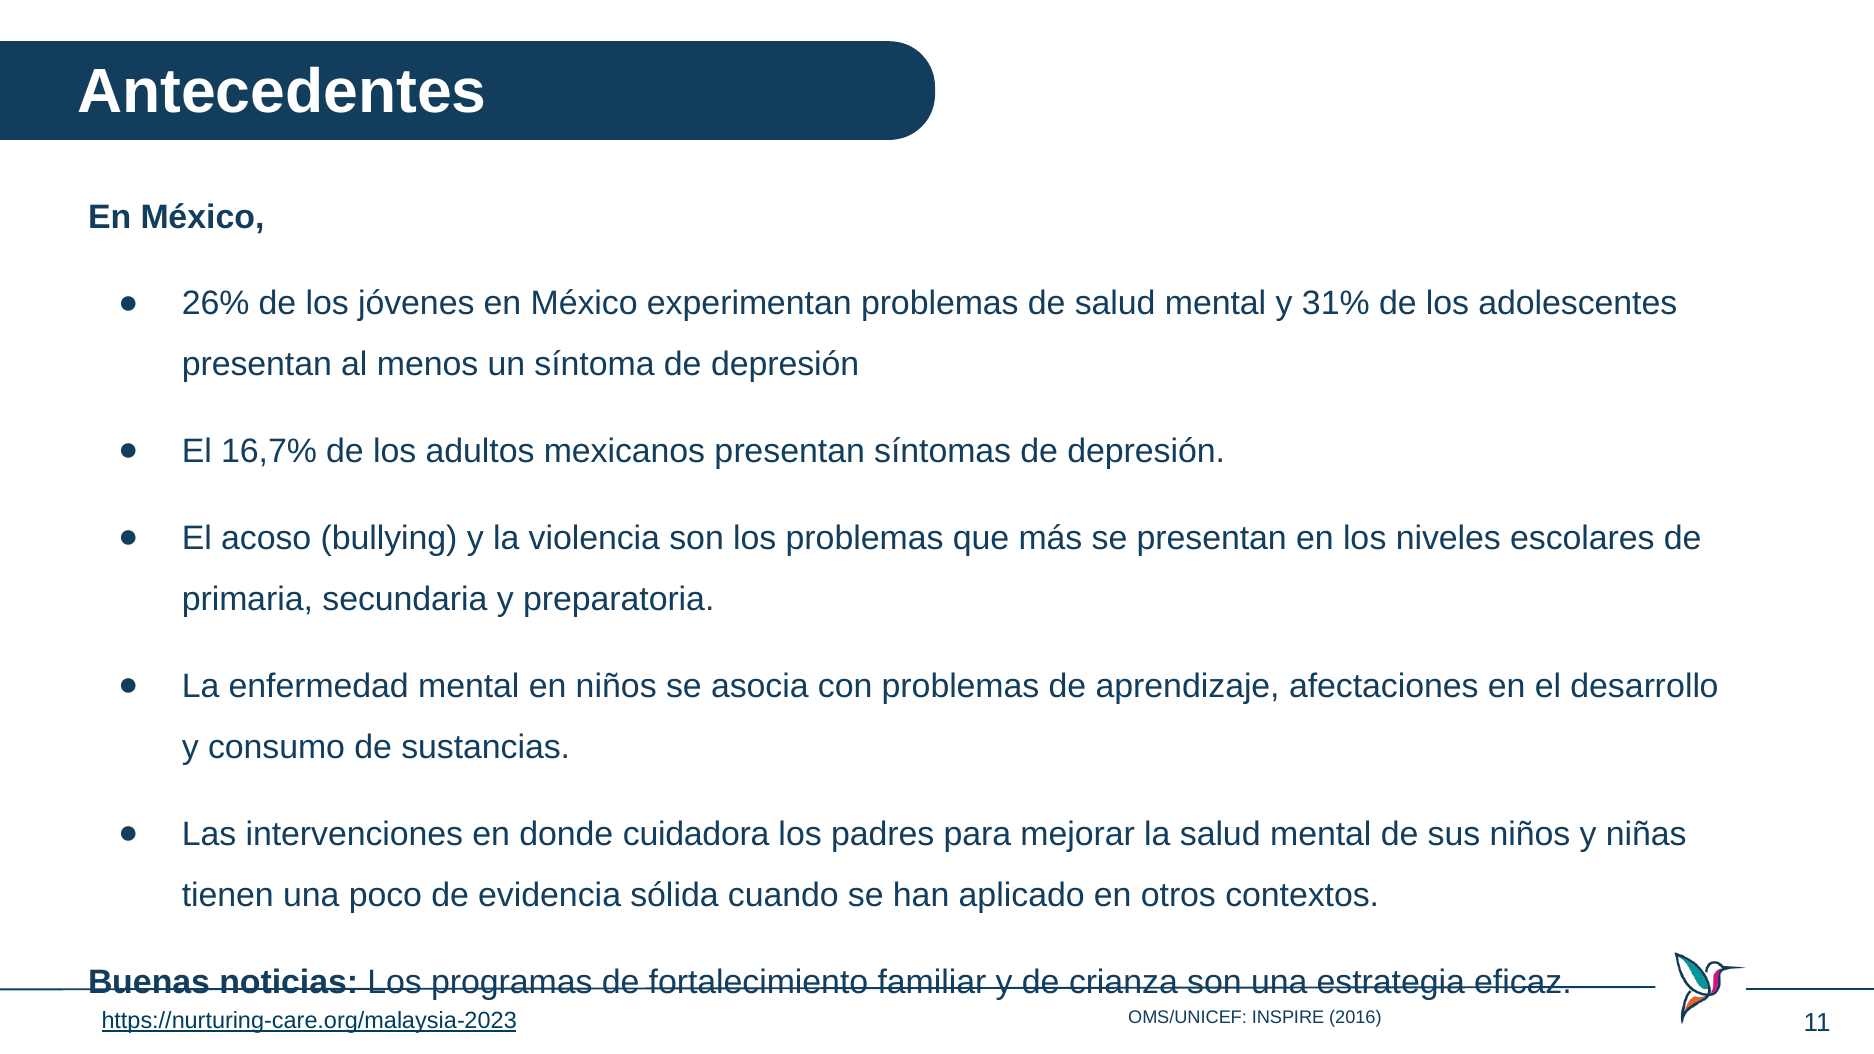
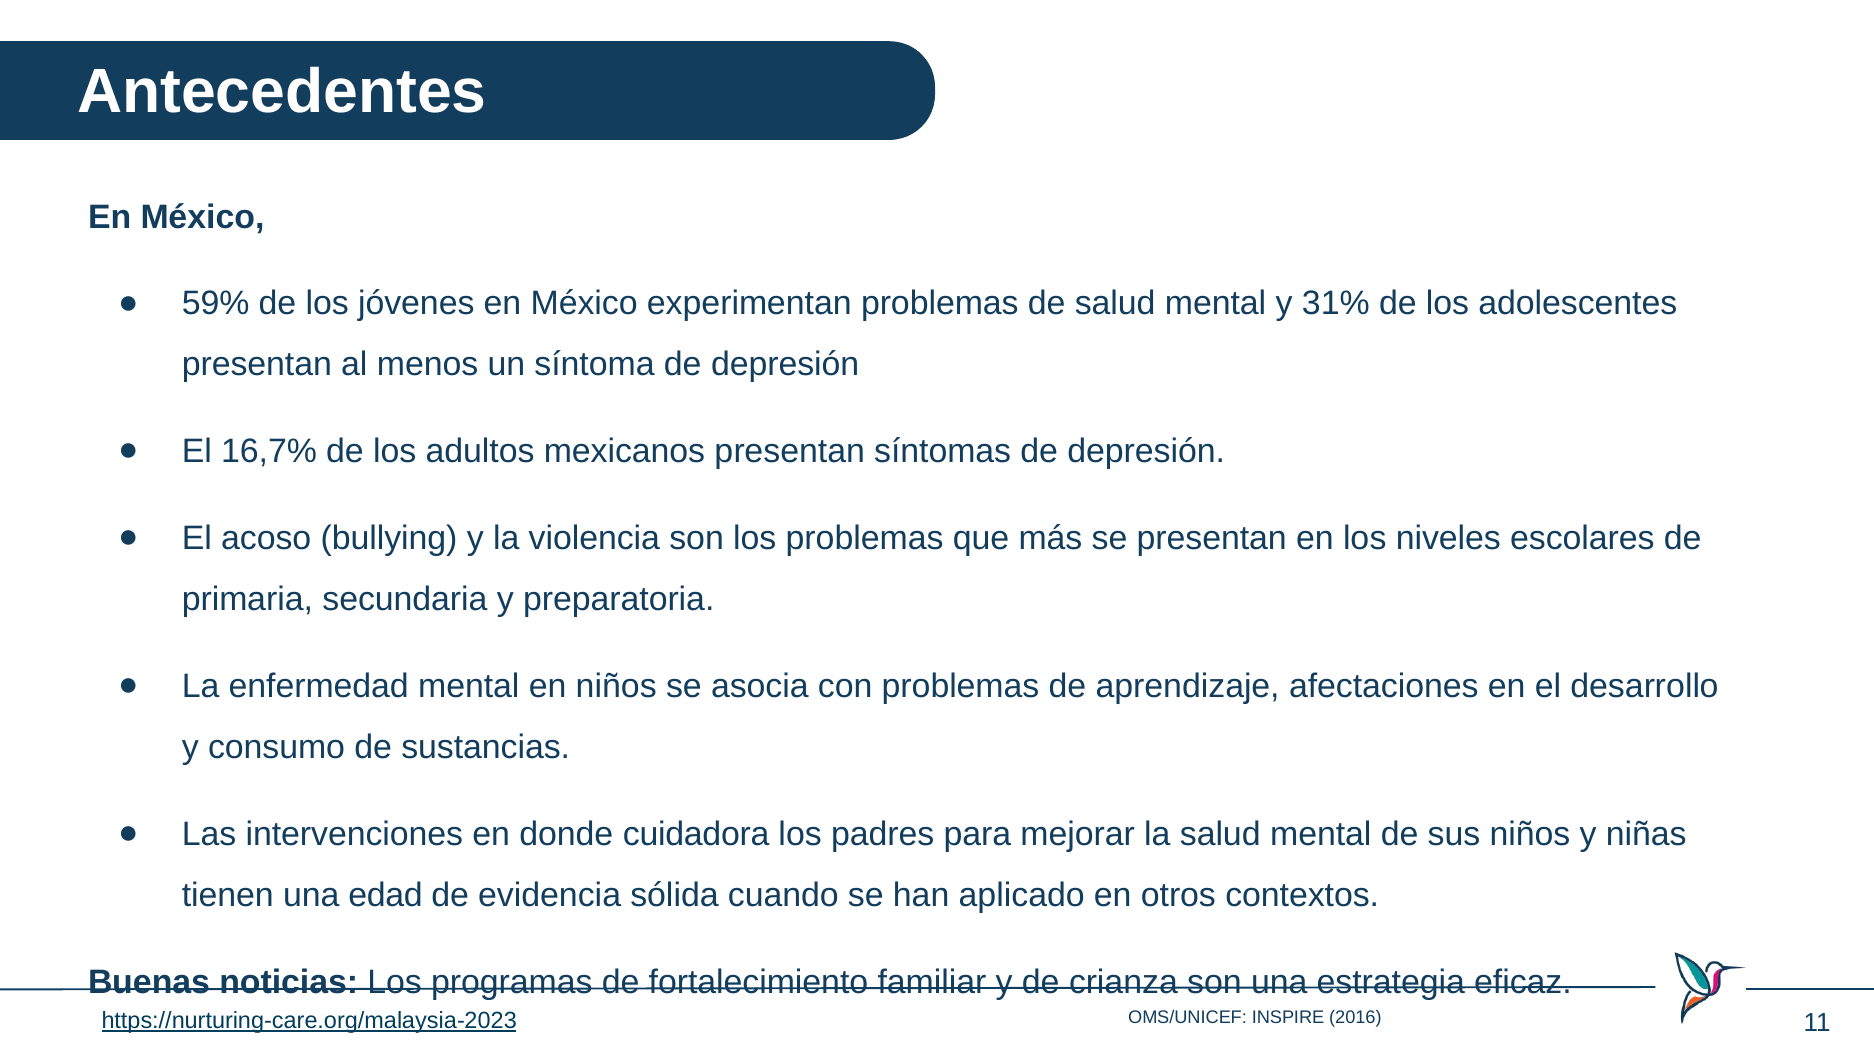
26%: 26% -> 59% (216, 304)
poco: poco -> edad (386, 896)
